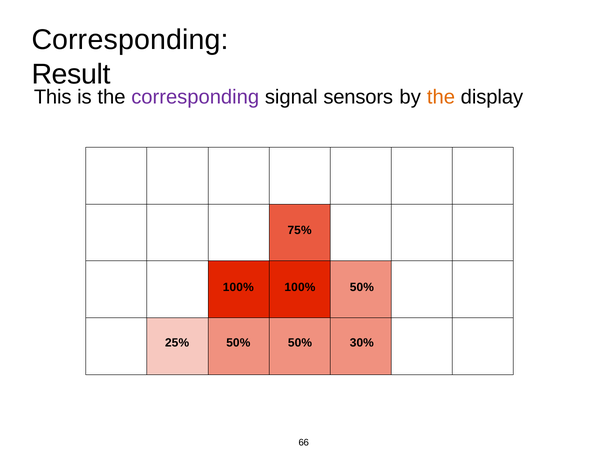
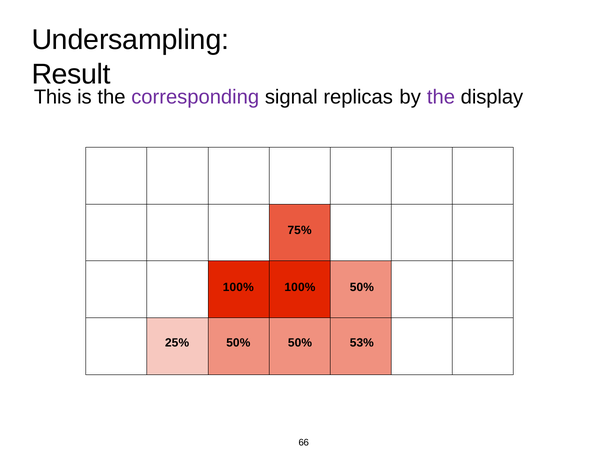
Corresponding: Corresponding -> Undersampling (130, 40)
sensors: sensors -> replicas (358, 97)
the colour: orange -> purple (441, 97)
30%: 30% -> 53% (362, 342)
